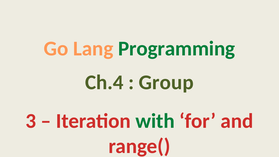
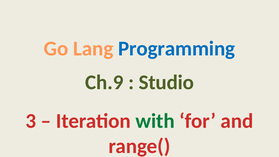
Programming colour: green -> blue (177, 49)
Ch.4: Ch.4 -> Ch.9 (104, 82)
Group: Group -> Studio (166, 82)
